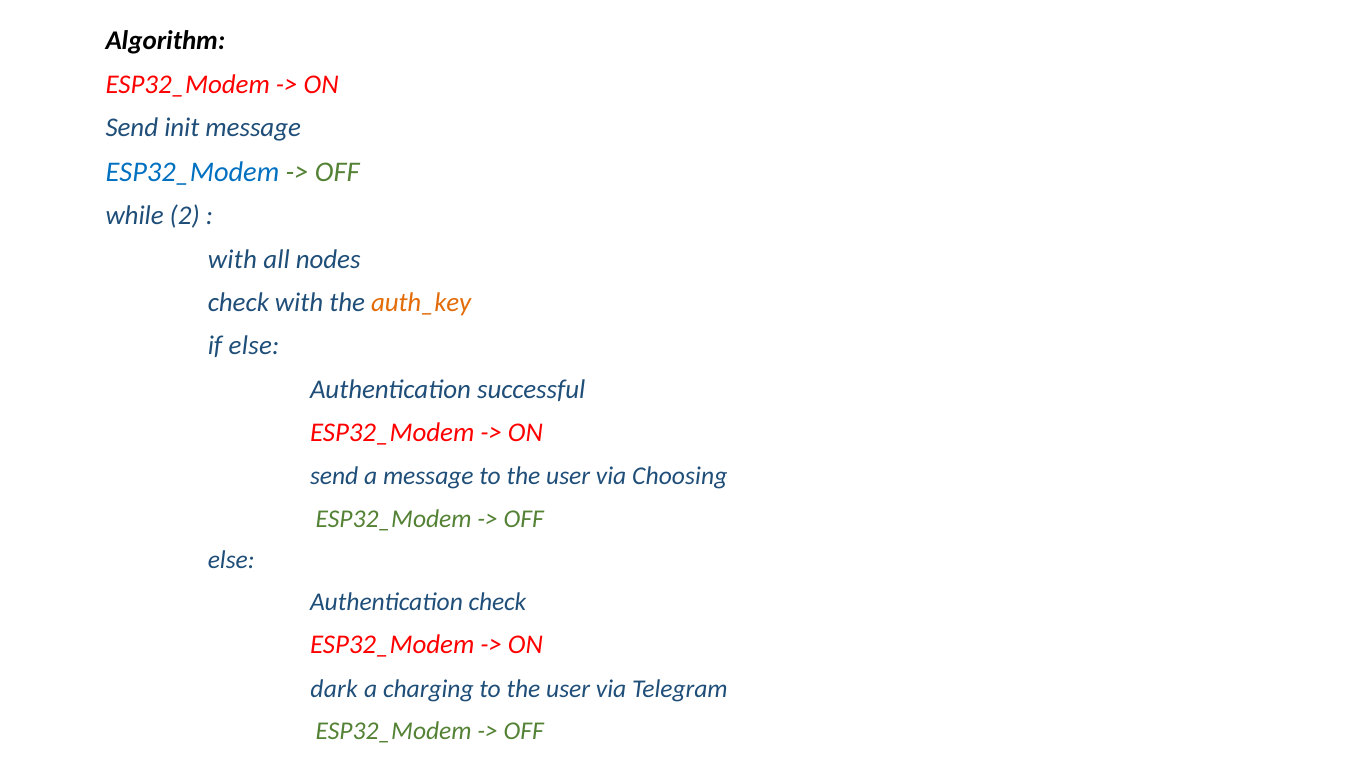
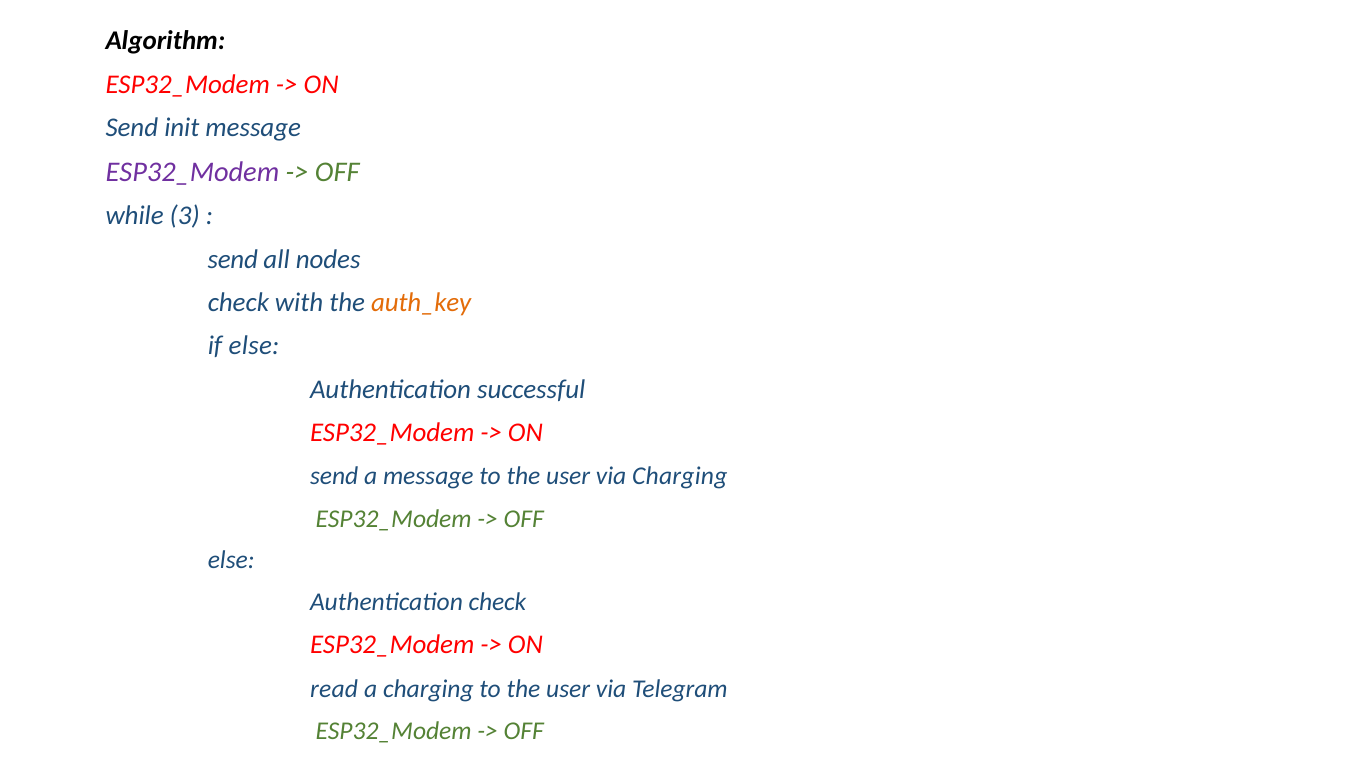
ESP32_Modem colour: blue -> purple (192, 172)
2: 2 -> 3 (185, 216)
with: with -> send (233, 259)
via Choosing: Choosing -> Charging (680, 476)
dark: dark -> read (334, 688)
